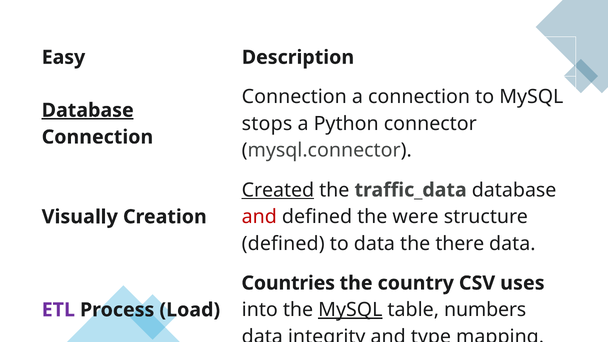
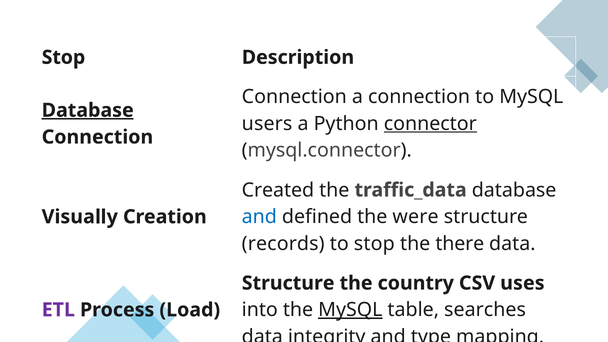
Easy: Easy -> Stop (63, 57)
stops: stops -> users (267, 124)
connector underline: none -> present (430, 124)
Created underline: present -> none (278, 190)
and colour: red -> blue (259, 217)
defined: defined -> records (283, 244)
to data: data -> stop (374, 244)
Countries: Countries -> Structure (288, 283)
numbers: numbers -> searches (485, 310)
